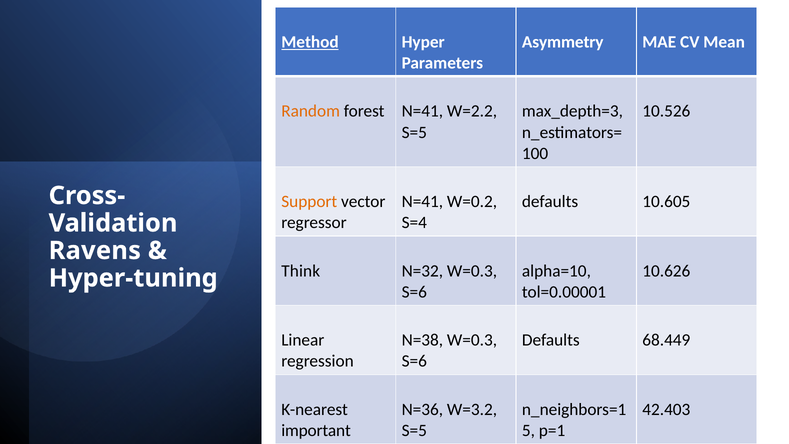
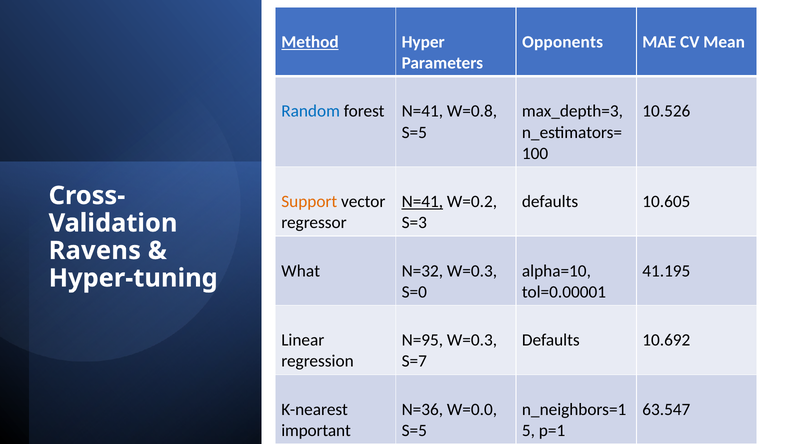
Asymmetry: Asymmetry -> Opponents (563, 42)
Random colour: orange -> blue (311, 111)
W=2.2: W=2.2 -> W=0.8 (472, 111)
N=41 underline: none -> present (422, 202)
S=4: S=4 -> S=3 (414, 223)
Think: Think -> What (301, 271)
10.626: 10.626 -> 41.195 (666, 271)
S=6: S=6 -> S=0 (414, 292)
N=38: N=38 -> N=95 (422, 340)
68.449: 68.449 -> 10.692 (666, 340)
S=6: S=6 -> S=7 (414, 361)
W=3.2: W=3.2 -> W=0.0 (472, 409)
42.403: 42.403 -> 63.547 (666, 409)
